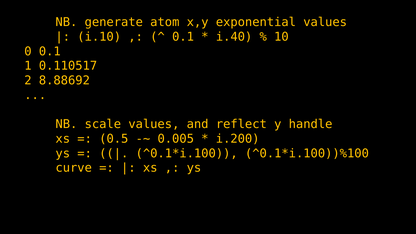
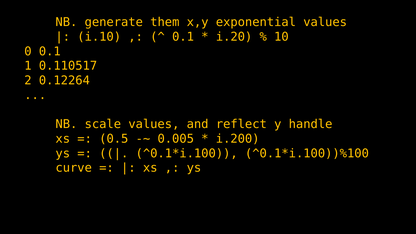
atom: atom -> them (165, 22)
i.40: i.40 -> i.20 (234, 37)
8.88692: 8.88692 -> 0.12264 (64, 81)
